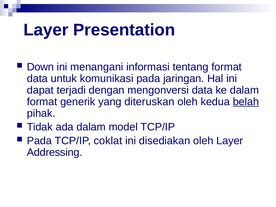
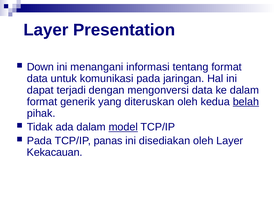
model underline: none -> present (123, 127)
coklat: coklat -> panas (108, 141)
Addressing: Addressing -> Kekacauan (55, 152)
